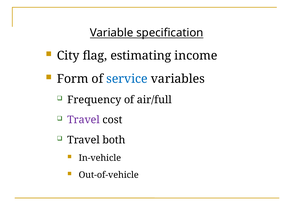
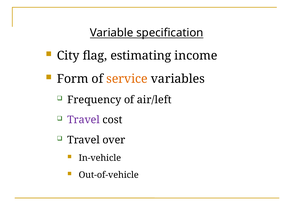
service colour: blue -> orange (127, 79)
air/full: air/full -> air/left (154, 100)
both: both -> over (114, 140)
